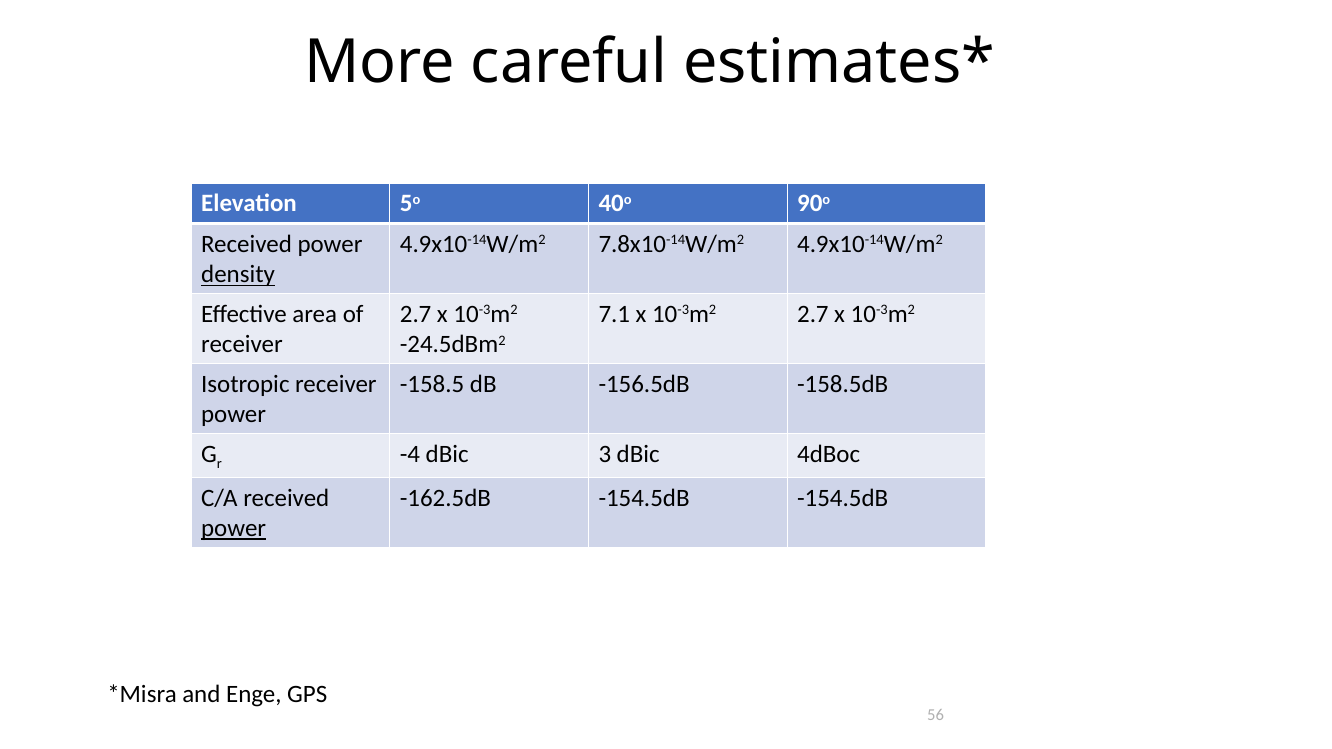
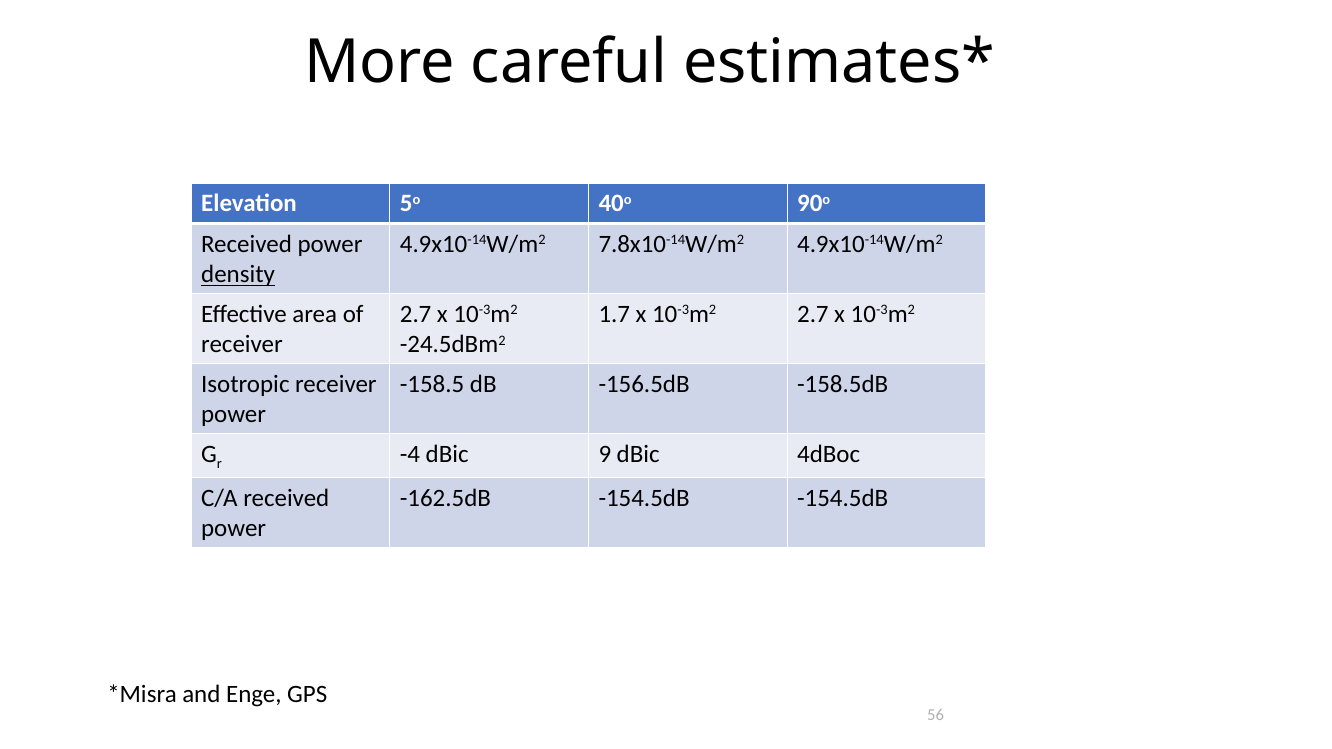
7.1: 7.1 -> 1.7 (614, 314)
3: 3 -> 9 (605, 454)
power underline: present -> none (234, 529)
